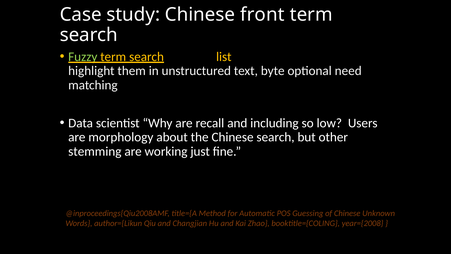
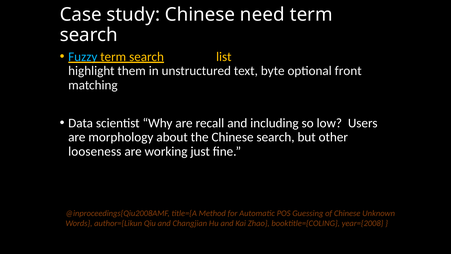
front: front -> need (262, 14)
Fuzzy colour: light green -> light blue (83, 57)
need: need -> front (348, 71)
stemming: stemming -> looseness (95, 151)
